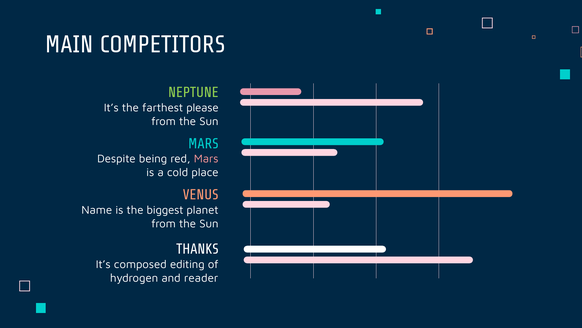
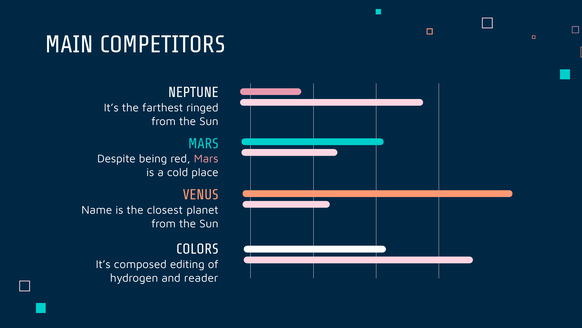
NEPTUNE colour: light green -> white (193, 92)
please: please -> ringed (202, 108)
biggest: biggest -> closest (165, 210)
THANKS: THANKS -> COLORS (197, 249)
